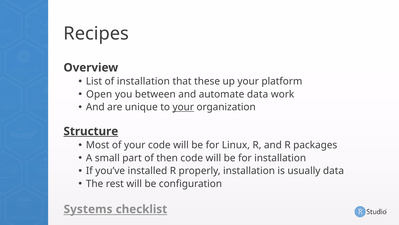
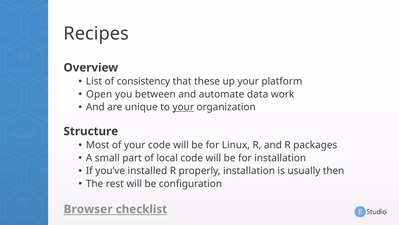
of installation: installation -> consistency (143, 81)
Structure underline: present -> none (91, 131)
then: then -> local (167, 158)
usually data: data -> then (334, 170)
Systems: Systems -> Browser (88, 209)
